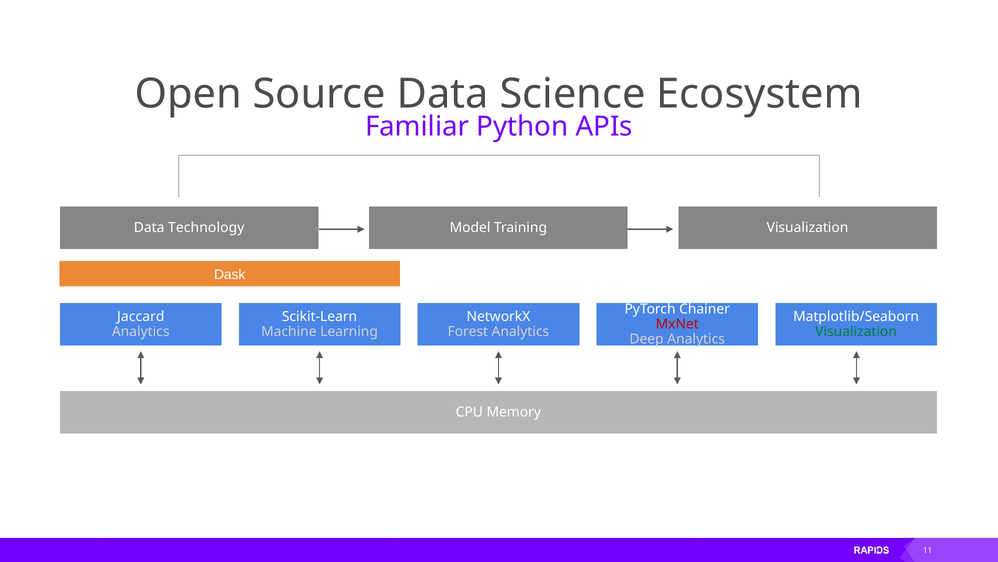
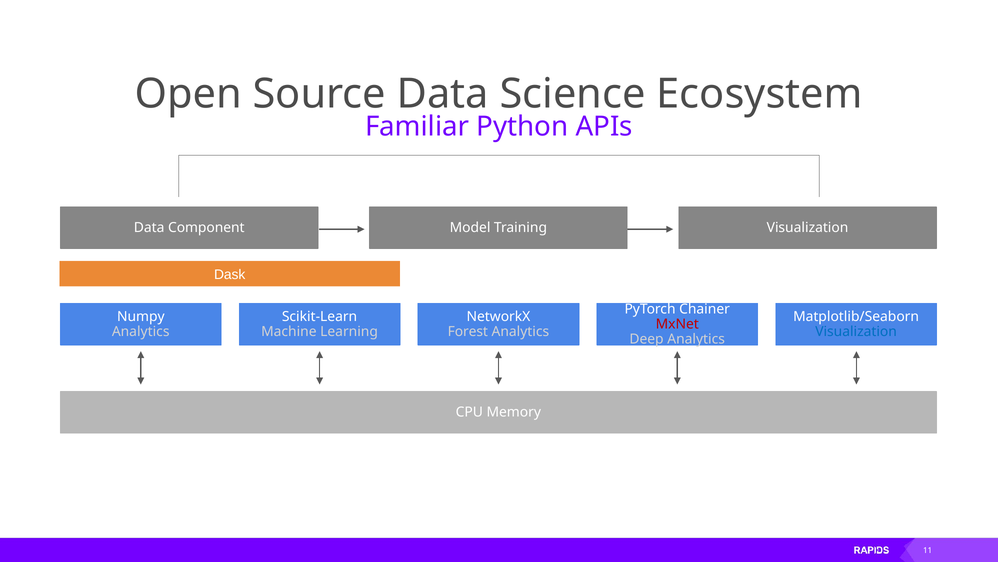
Technology: Technology -> Component (206, 227)
Jaccard: Jaccard -> Numpy (141, 316)
Visualization colour: green -> blue (856, 331)
